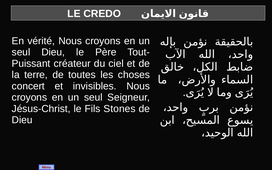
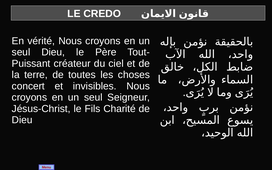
Stones: Stones -> Charité (120, 109)
